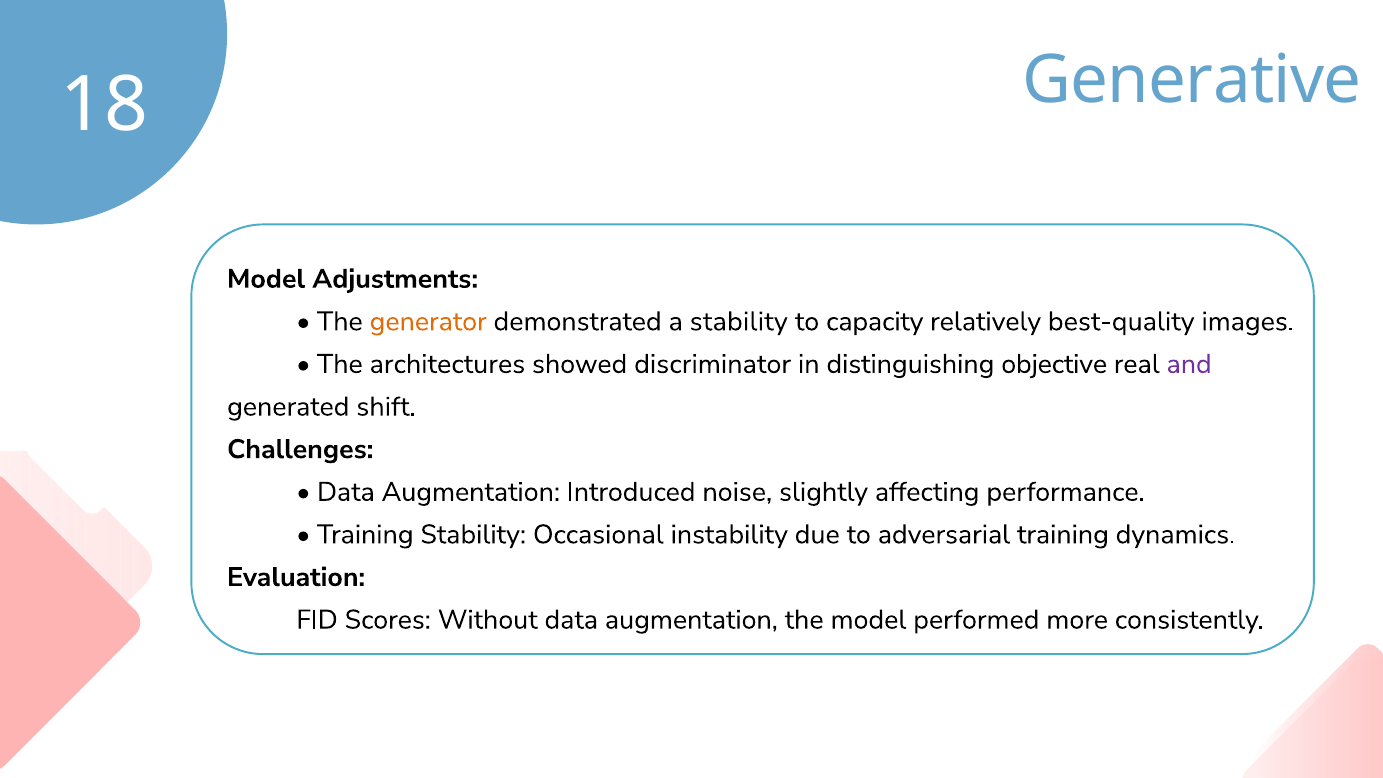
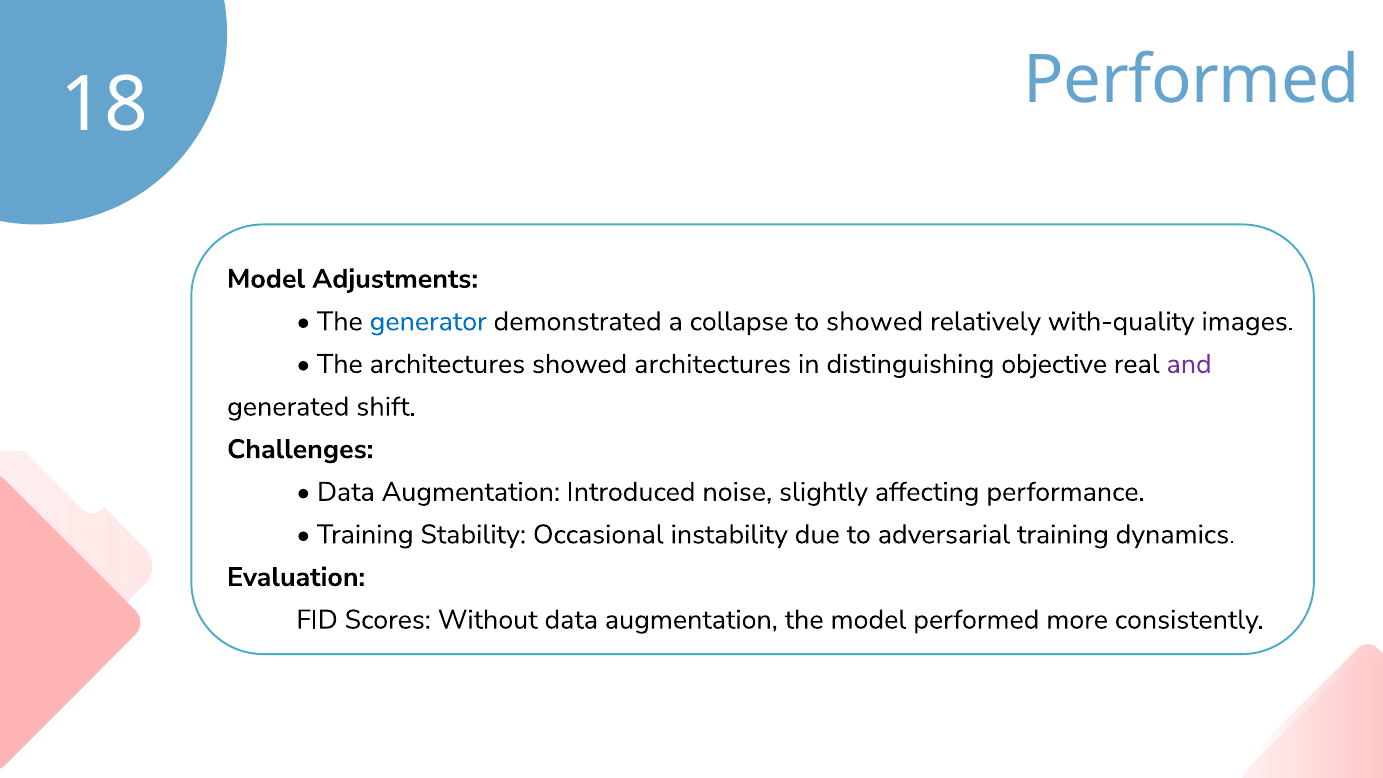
Generative: Generative -> Performed (1192, 81)
generator colour: orange -> blue (428, 321)
a stability: stability -> collapse (739, 321)
to capacity: capacity -> showed (875, 321)
best-quality: best-quality -> with-quality (1121, 321)
showed discriminator: discriminator -> architectures (713, 364)
